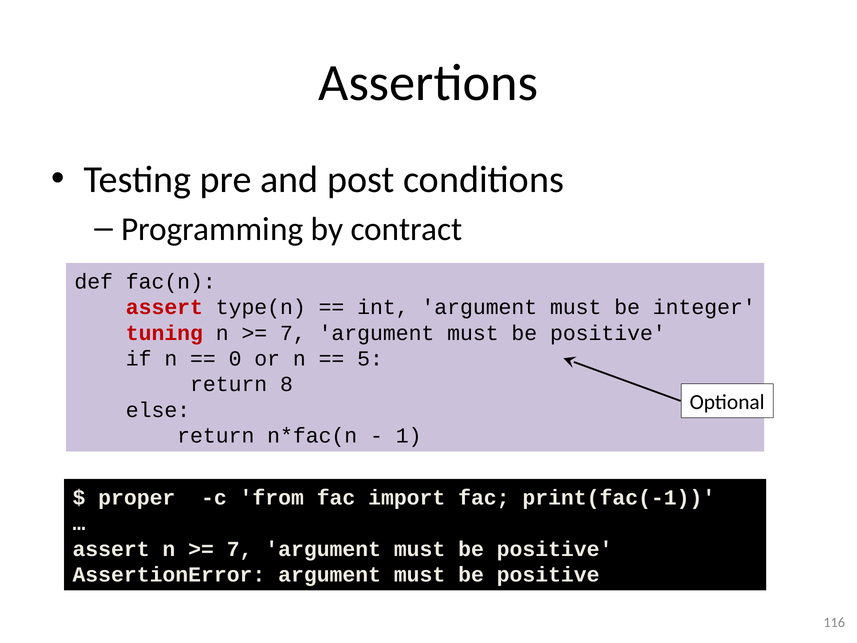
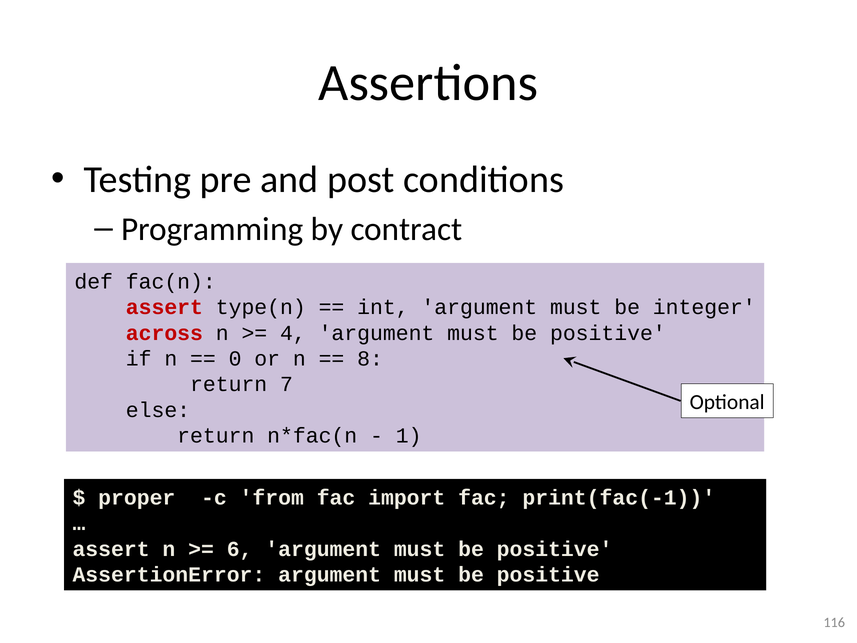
tuning: tuning -> across (164, 333)
7: 7 -> 4 (293, 333)
5: 5 -> 8 (370, 359)
8: 8 -> 7 (287, 384)
7: 7 -> 6 (240, 549)
